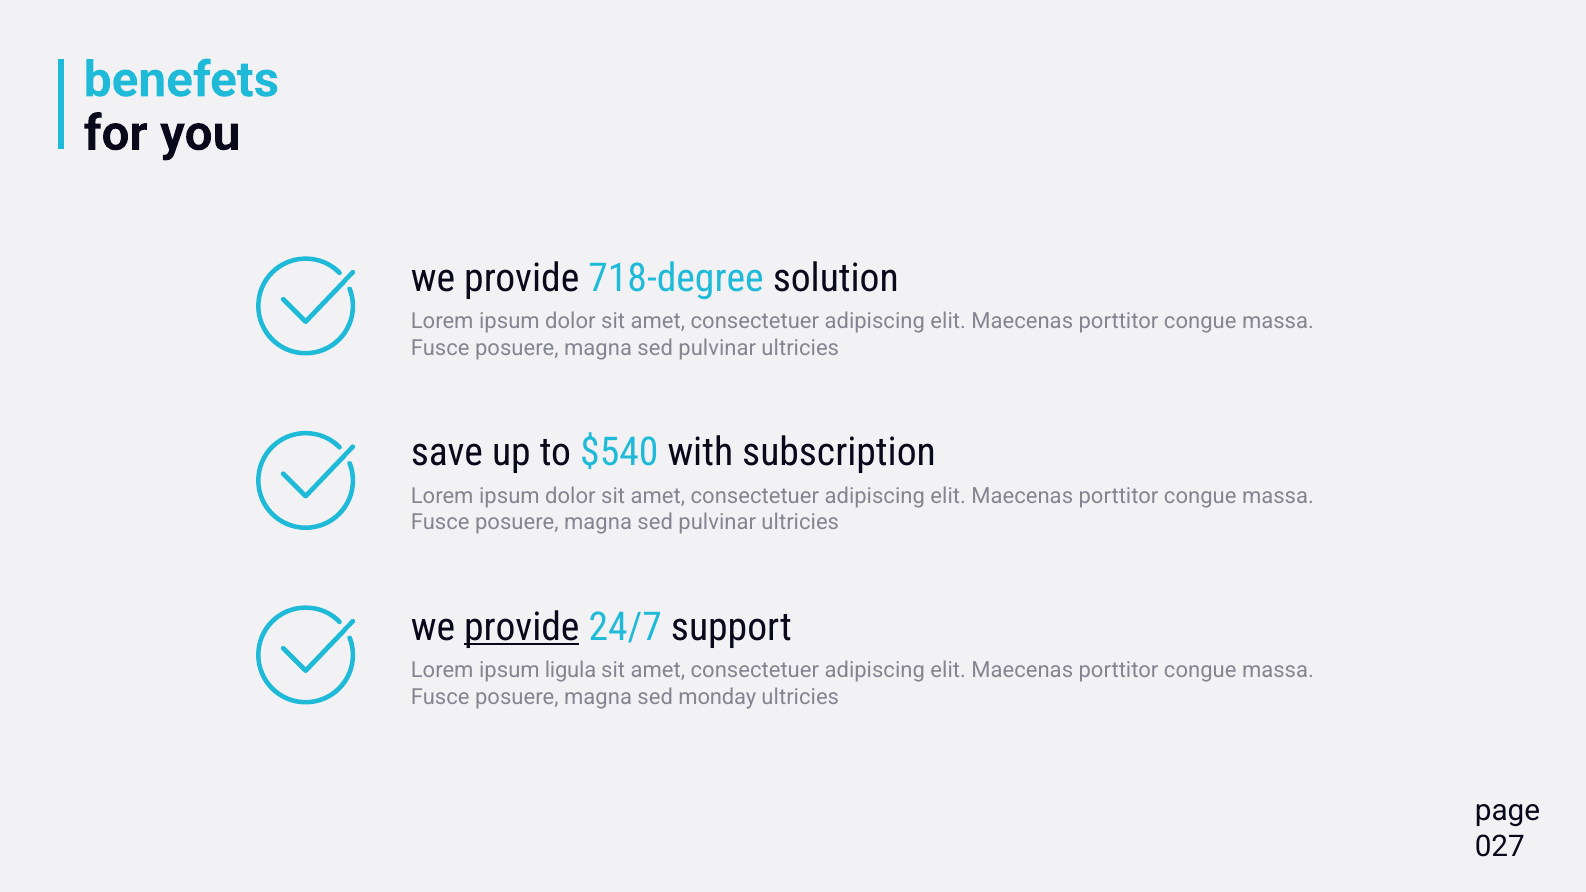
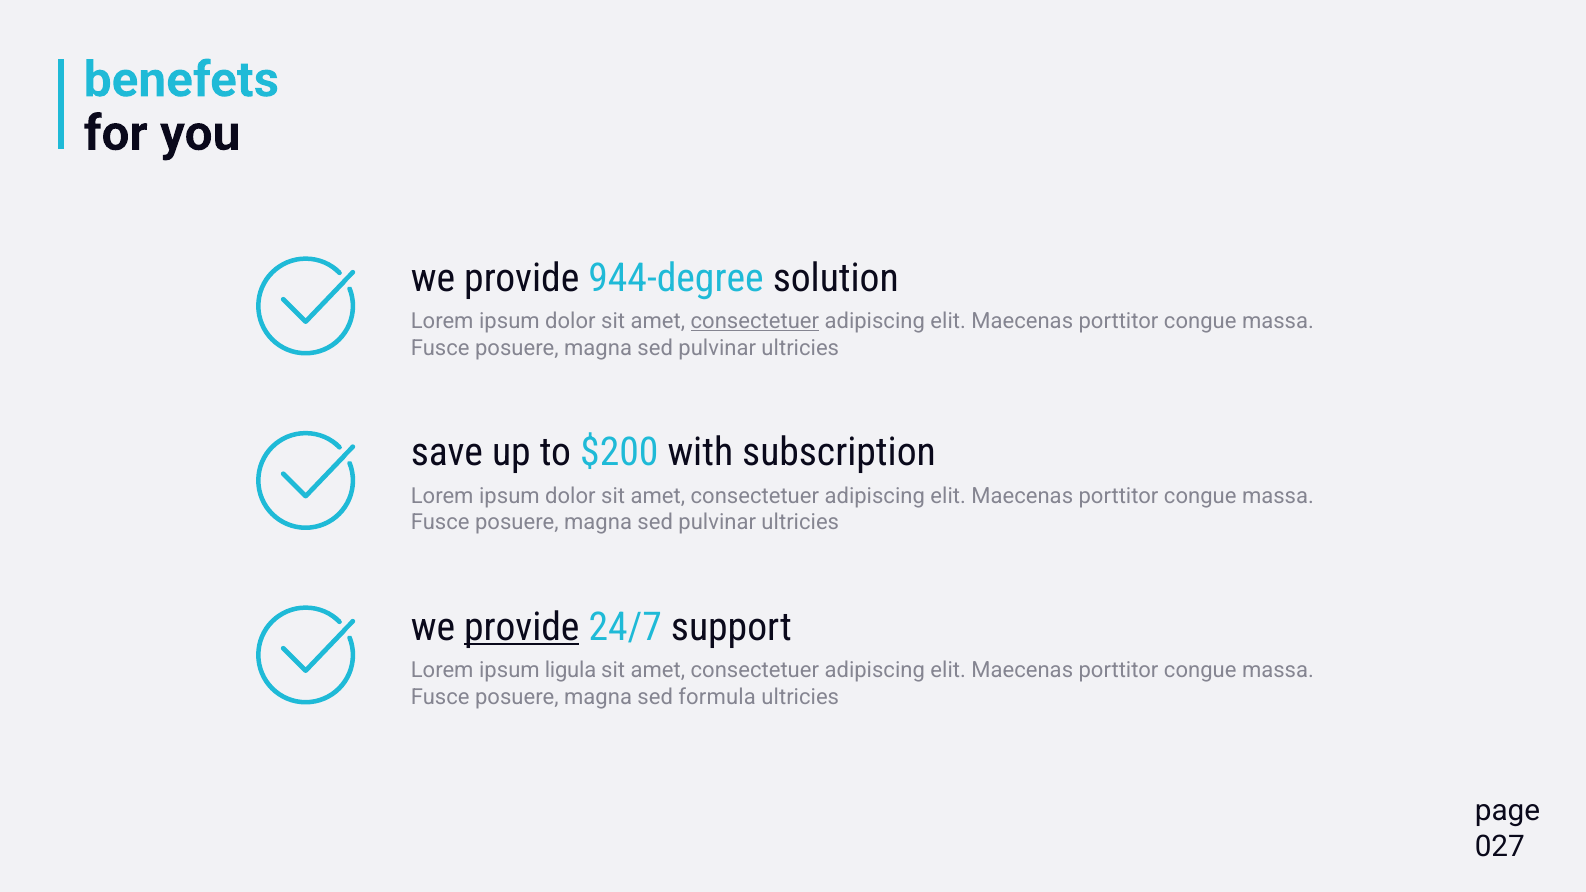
718-degree: 718-degree -> 944-degree (676, 278)
consectetuer underline: none -> present (755, 321)
$540: $540 -> $200 (619, 453)
monday: monday -> formula (717, 697)
